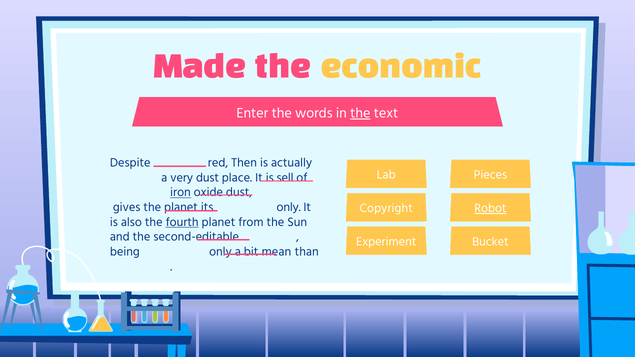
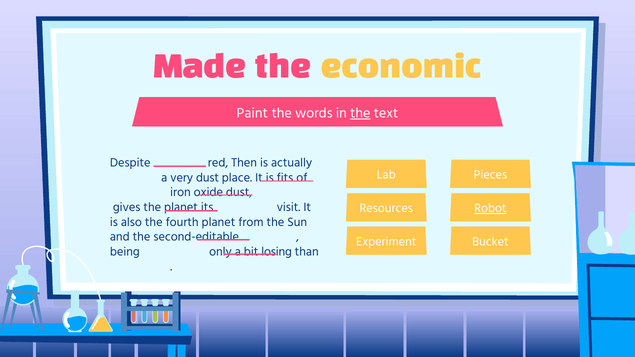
Enter: Enter -> Paint (252, 113)
sell: sell -> fits (285, 178)
iron underline: present -> none (180, 192)
its only: only -> visit (289, 207)
Copyright: Copyright -> Resources (386, 208)
fourth underline: present -> none (182, 222)
mean: mean -> losing (277, 252)
